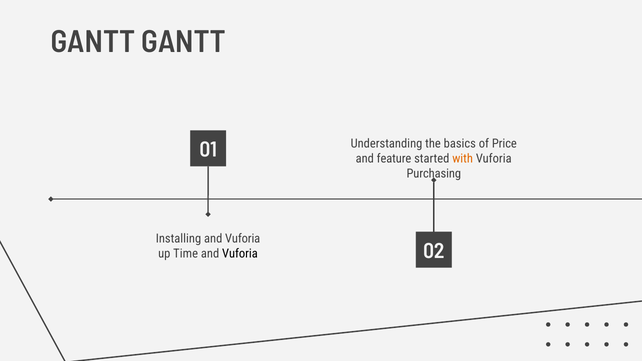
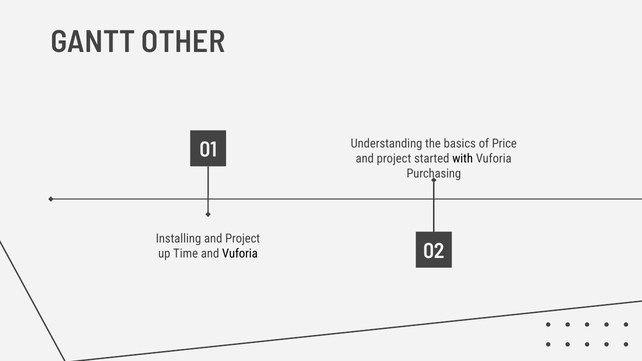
GANTT GANTT: GANTT -> OTHER (183, 42)
feature: feature -> project (394, 159)
with colour: orange -> black (463, 159)
Installing and Vuforia: Vuforia -> Project (243, 239)
